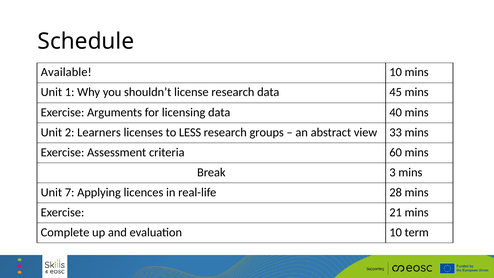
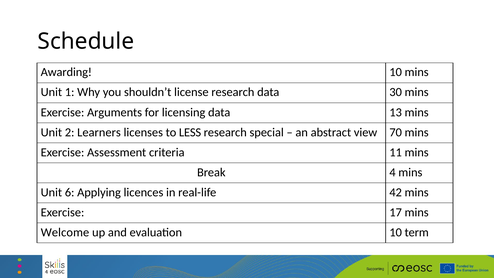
Available: Available -> Awarding (66, 72)
45: 45 -> 30 (396, 92)
40: 40 -> 13 (396, 112)
groups: groups -> special (267, 132)
33: 33 -> 70 (396, 132)
60: 60 -> 11 (396, 152)
3: 3 -> 4 (392, 172)
7: 7 -> 6 (70, 192)
28: 28 -> 42 (396, 192)
21: 21 -> 17 (396, 212)
Complete: Complete -> Welcome (65, 232)
